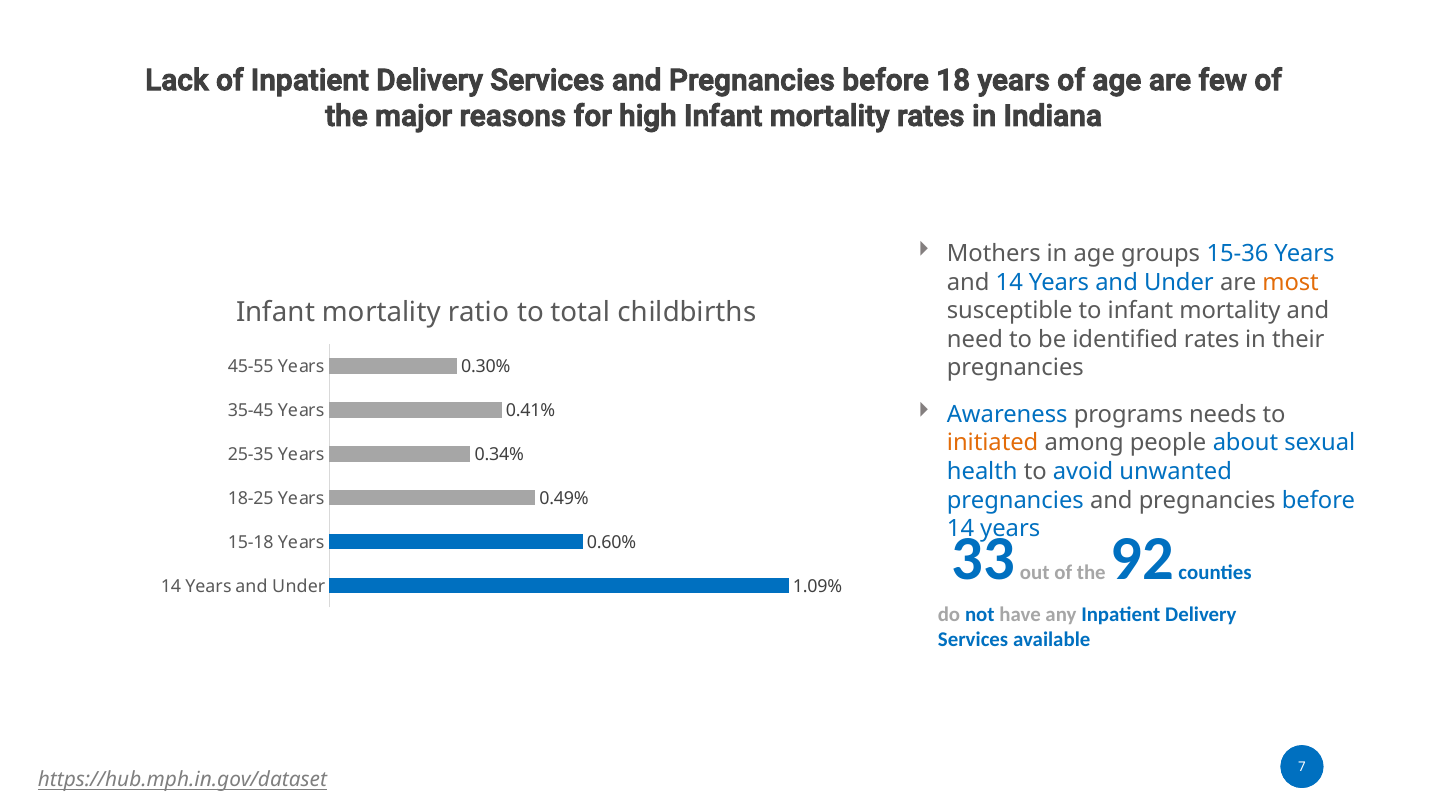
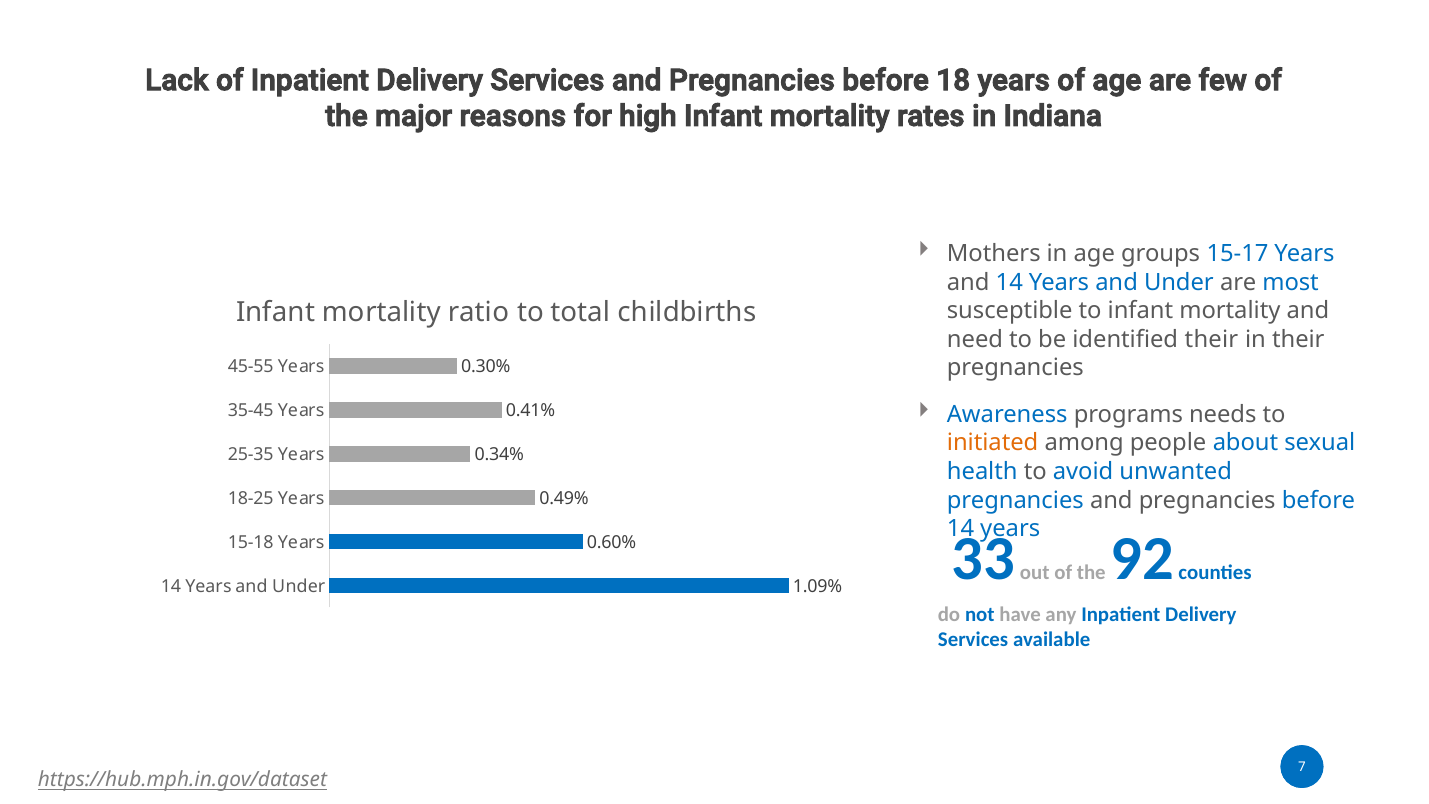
15-36: 15-36 -> 15-17 (1237, 254)
most colour: orange -> blue (1291, 282)
identified rates: rates -> their (1211, 339)
